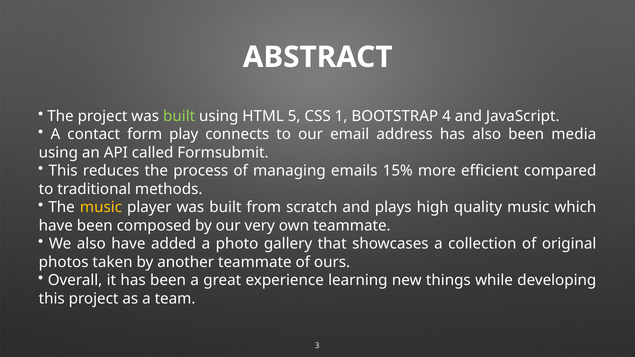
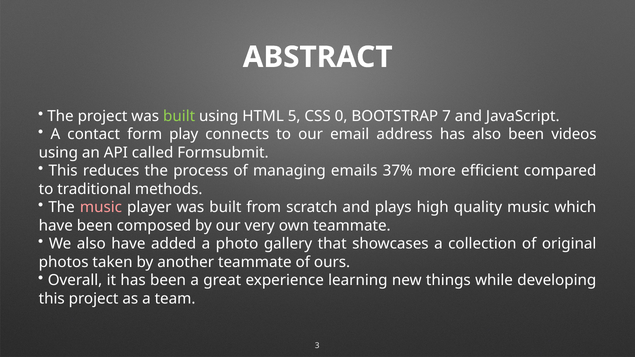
1: 1 -> 0 (341, 116)
4: 4 -> 7 (446, 116)
media: media -> videos (574, 134)
15%: 15% -> 37% (398, 171)
music colour: yellow -> pink (101, 207)
